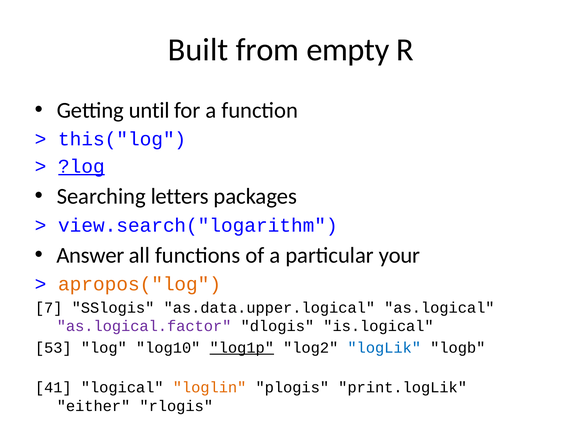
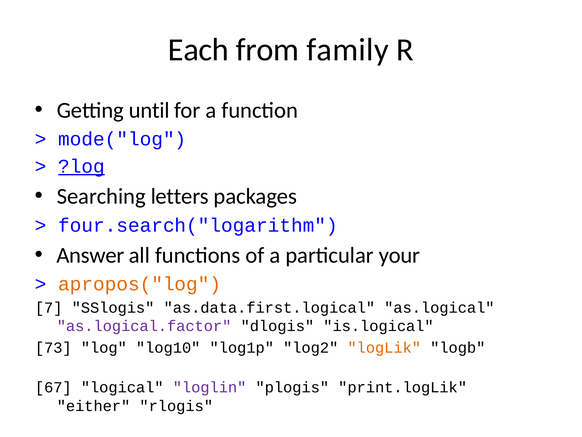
Built: Built -> Each (198, 50)
empty: empty -> family (348, 50)
this("log: this("log -> mode("log (122, 139)
view.search("logarithm: view.search("logarithm -> four.search("logarithm (198, 225)
as.data.upper.logical: as.data.upper.logical -> as.data.first.logical (269, 307)
53: 53 -> 73 (53, 347)
log1p underline: present -> none (242, 347)
logLik colour: blue -> orange (384, 347)
41: 41 -> 67 (53, 387)
loglin colour: orange -> purple (210, 387)
